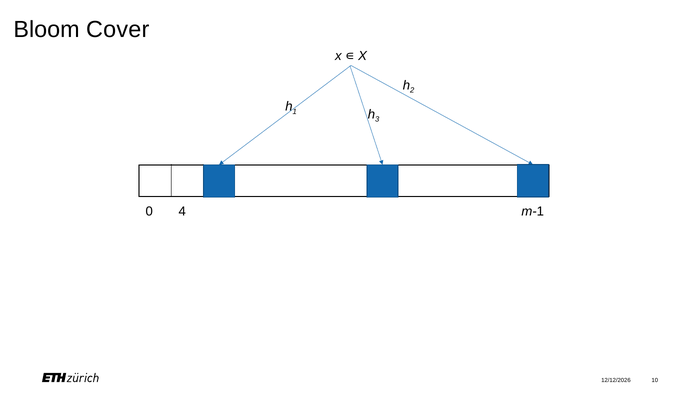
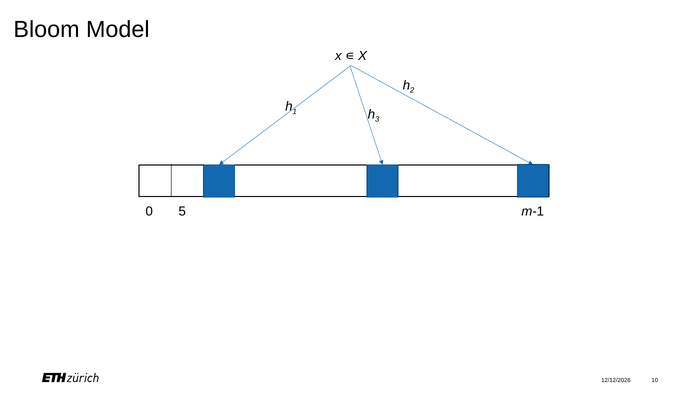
Cover: Cover -> Model (118, 30)
4: 4 -> 5 (182, 212)
